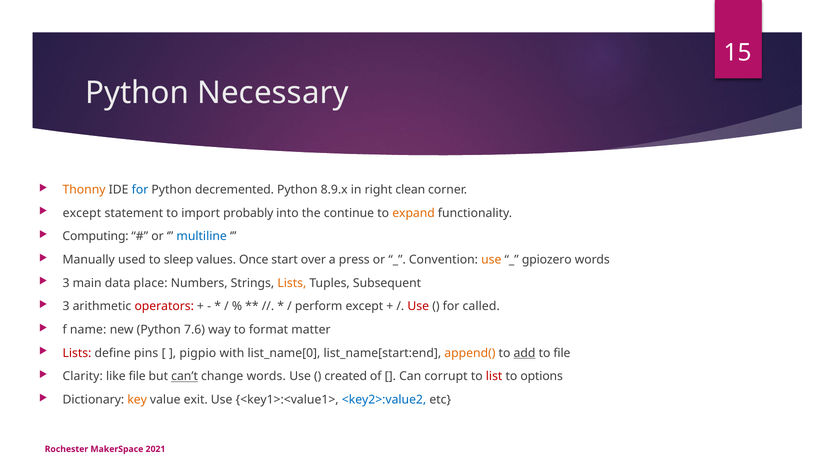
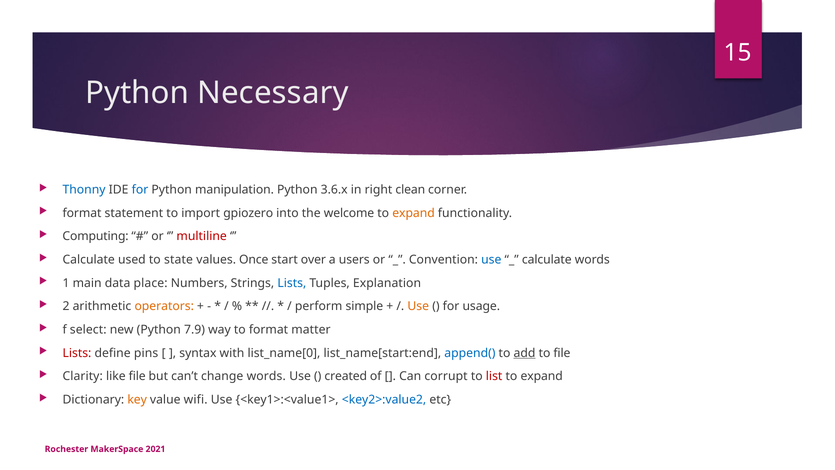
Thonny colour: orange -> blue (84, 190)
decremented: decremented -> manipulation (235, 190)
8.9.x: 8.9.x -> 3.6.x (334, 190)
except: except -> format (82, 213)
probably: probably -> gpiozero (248, 213)
continue: continue -> welcome (349, 213)
multiline colour: blue -> red (202, 236)
Manually: Manually -> Calculate (89, 260)
sleep: sleep -> state (178, 260)
press: press -> users (354, 260)
use colour: orange -> blue (491, 260)
gpiozero: gpiozero -> calculate (547, 260)
3: 3 -> 1 (66, 283)
Lists colour: orange -> blue (292, 283)
Subsequent: Subsequent -> Explanation (387, 283)
3: 3 -> 2 (66, 306)
operators colour: red -> orange (164, 306)
perform except: except -> simple (364, 306)
Use colour: red -> orange (418, 306)
called: called -> usage (481, 306)
name: name -> select (88, 330)
7.6: 7.6 -> 7.9 (194, 330)
pigpio: pigpio -> syntax (198, 353)
append( colour: orange -> blue (470, 353)
can’t underline: present -> none (185, 376)
options: options -> expand (542, 376)
exit: exit -> wifi (196, 400)
